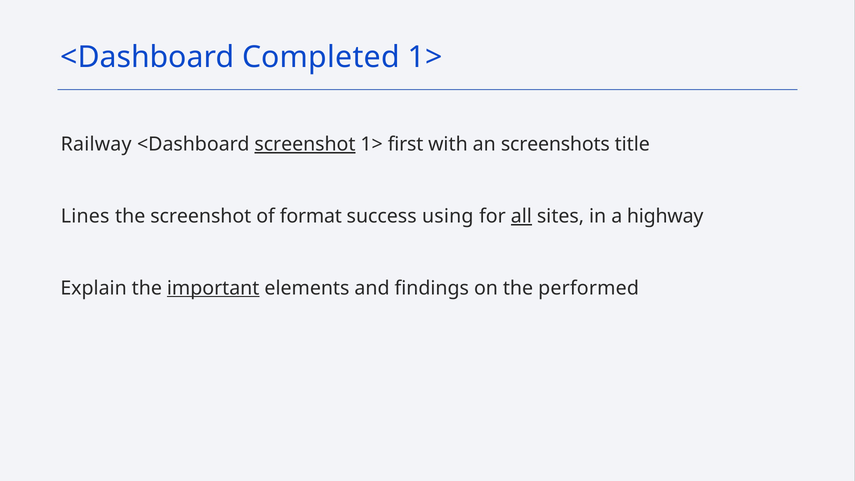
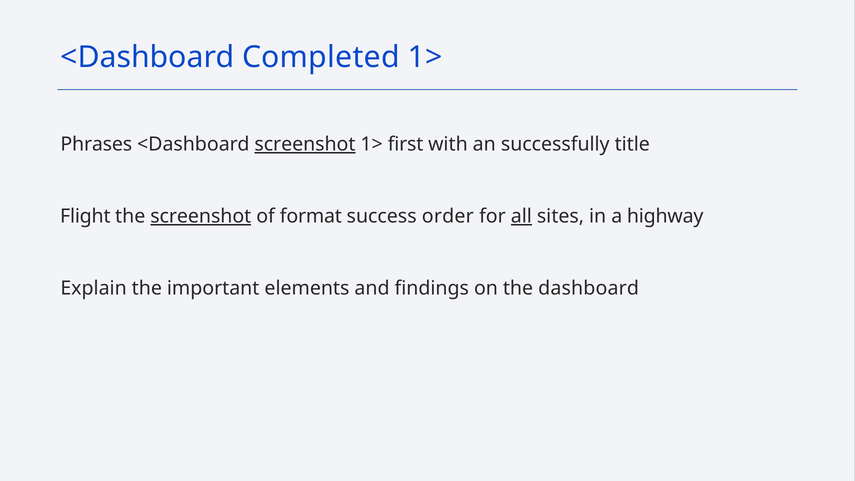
Railway: Railway -> Phrases (96, 144)
screenshots: screenshots -> successfully (555, 144)
Lines: Lines -> Flight (85, 216)
screenshot underline: none -> present (201, 216)
using: using -> order (448, 216)
important underline: present -> none (213, 288)
performed: performed -> dashboard (589, 288)
